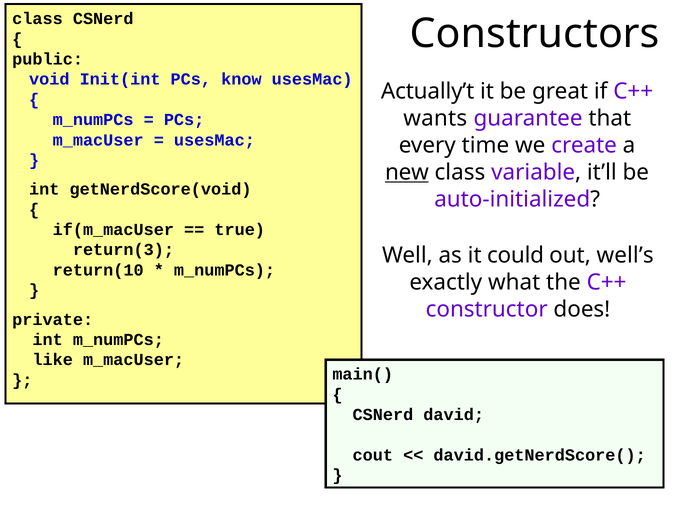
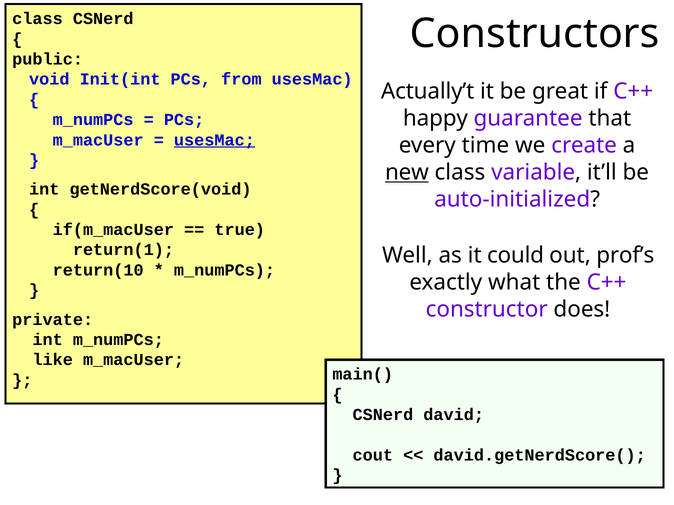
know: know -> from (241, 79)
wants: wants -> happy (435, 119)
usesMac underline: none -> present (214, 140)
return(3: return(3 -> return(1 (123, 250)
well’s: well’s -> prof’s (625, 256)
